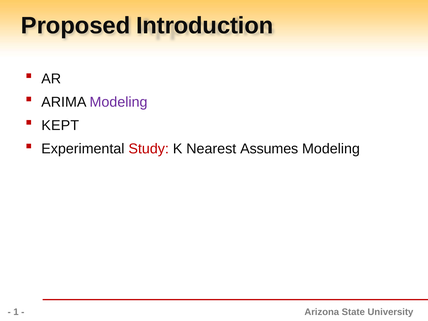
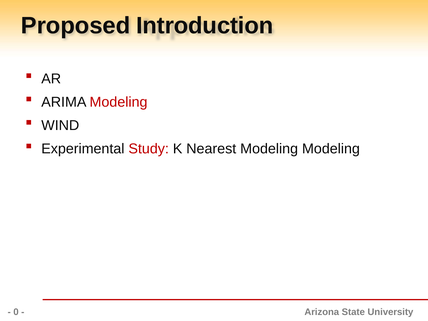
Modeling colour: purple -> red (119, 102)
KEPT: KEPT -> WIND (60, 126)
Nearest Assumes: Assumes -> Modeling (269, 149)
1: 1 -> 0 (16, 312)
